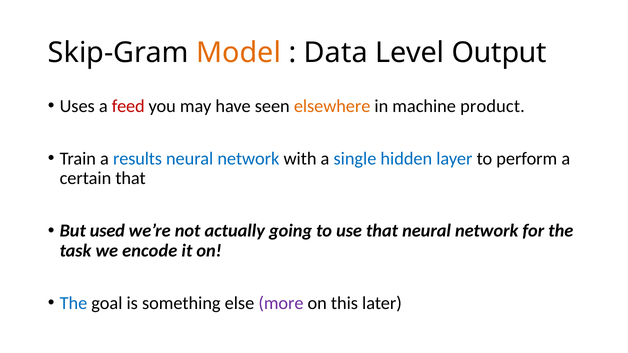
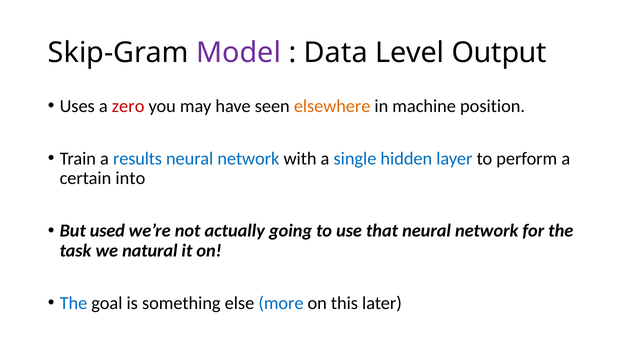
Model colour: orange -> purple (239, 53)
feed: feed -> zero (128, 106)
product: product -> position (493, 106)
certain that: that -> into (130, 178)
encode: encode -> natural (150, 251)
more colour: purple -> blue (281, 303)
